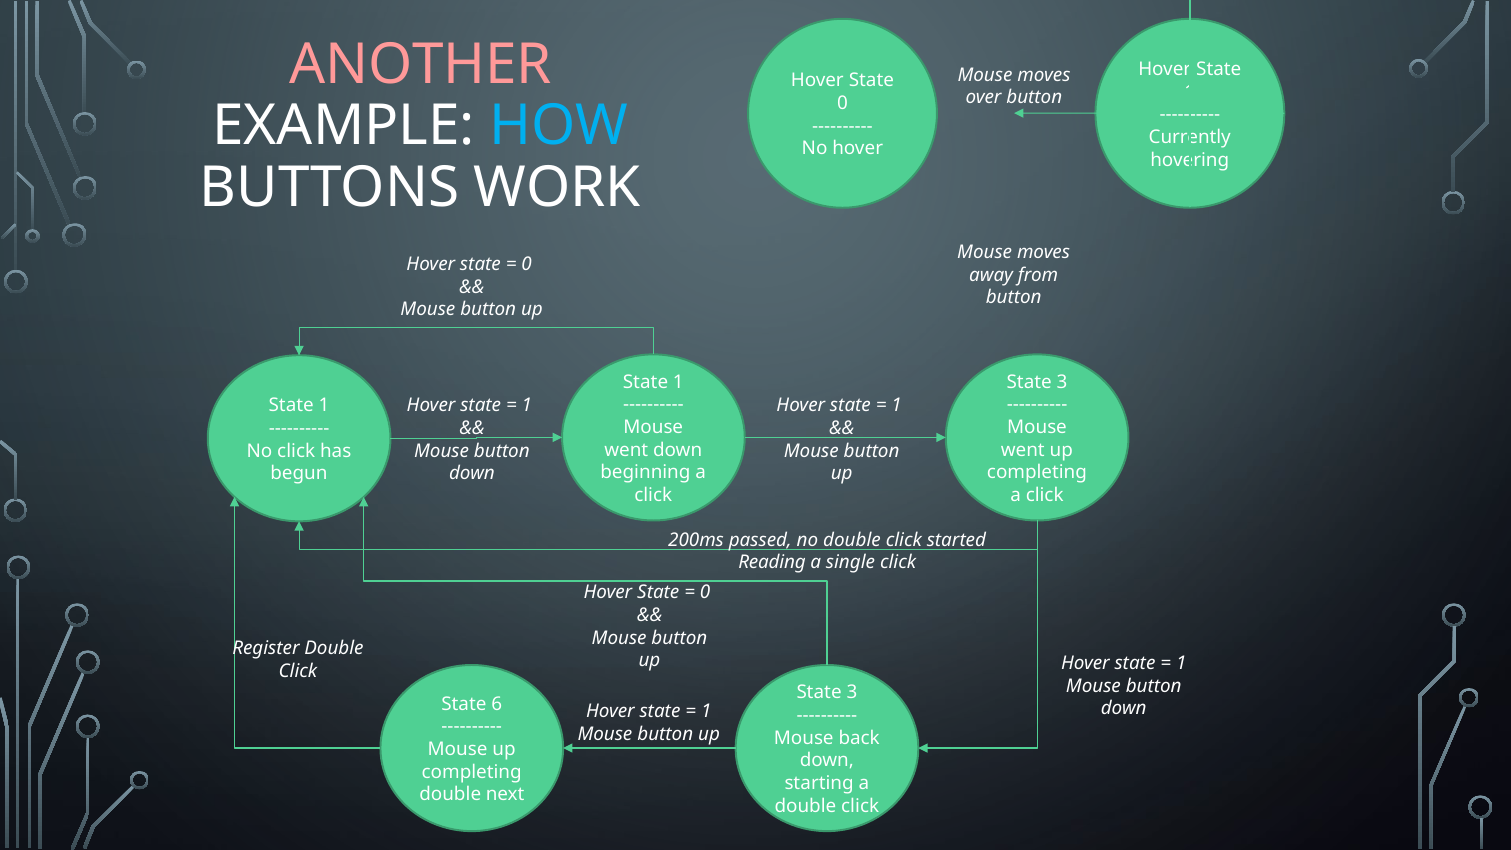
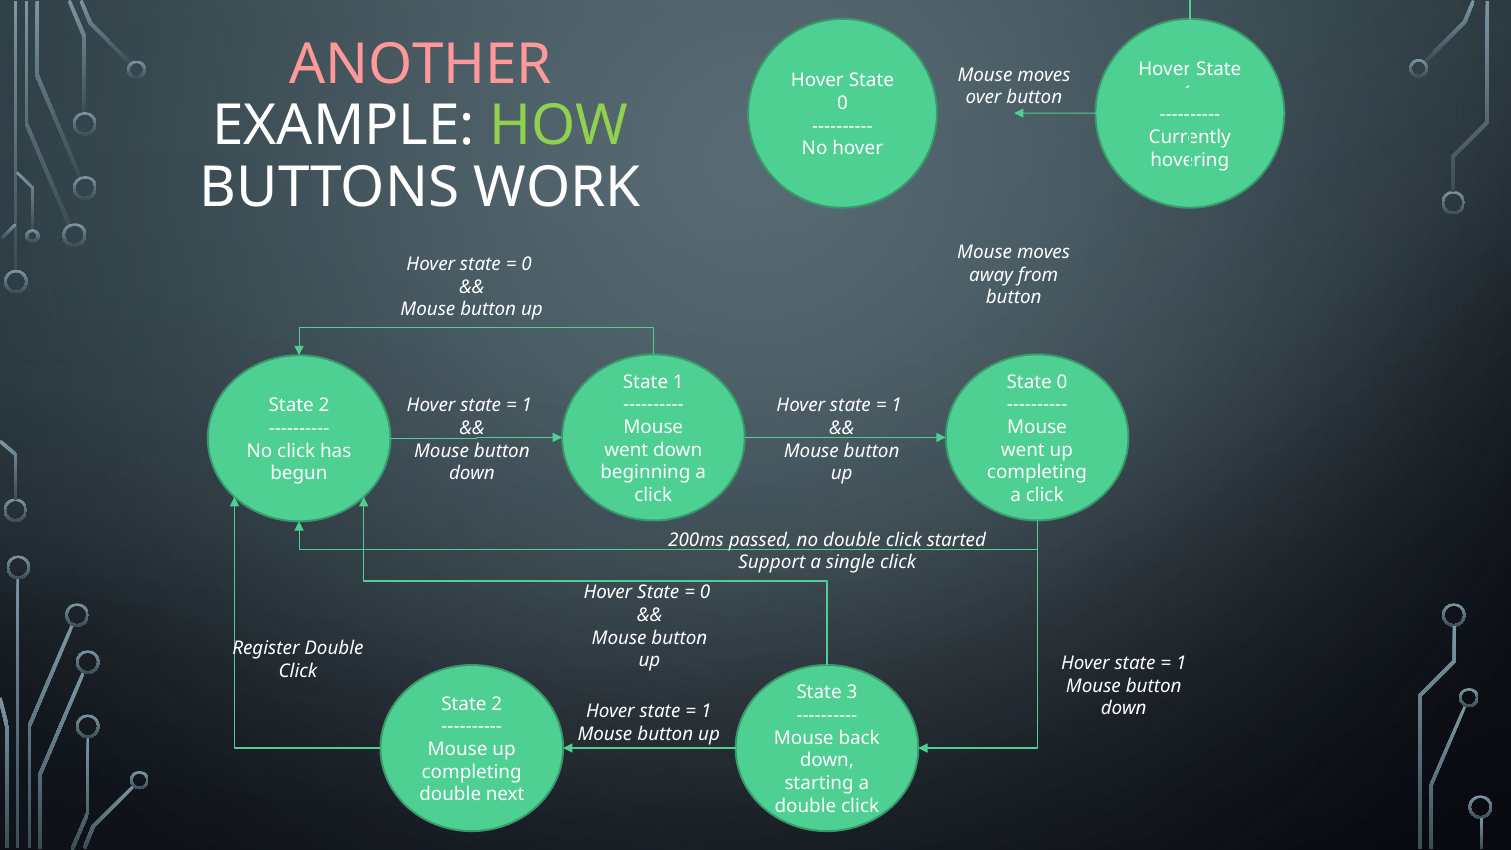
HOW colour: light blue -> light green (559, 126)
3: 3 -> 0 (1062, 382)
1: 1 -> 2 (324, 406)
Reading: Reading -> Support (772, 562)
6: 6 -> 2 (497, 704)
